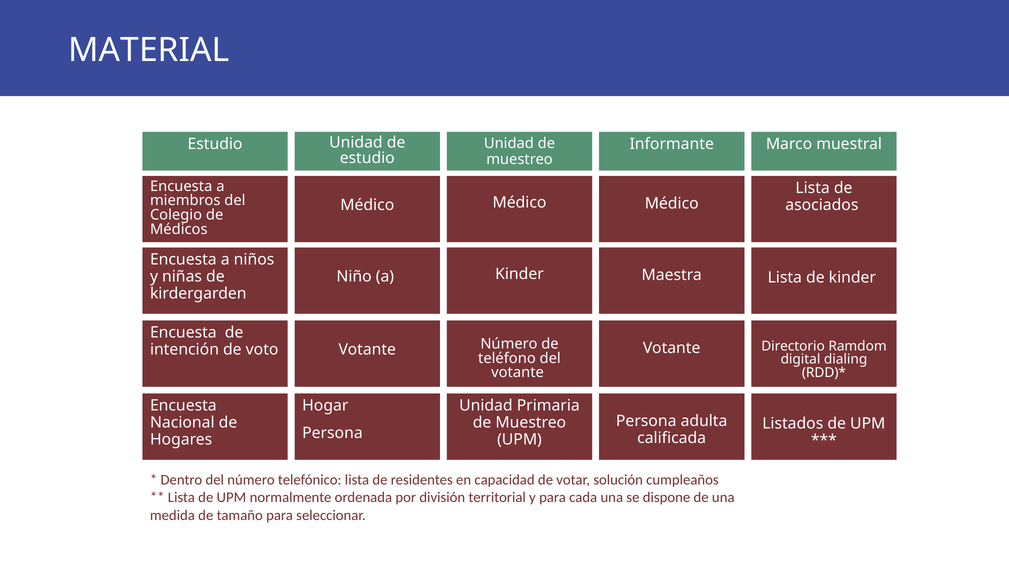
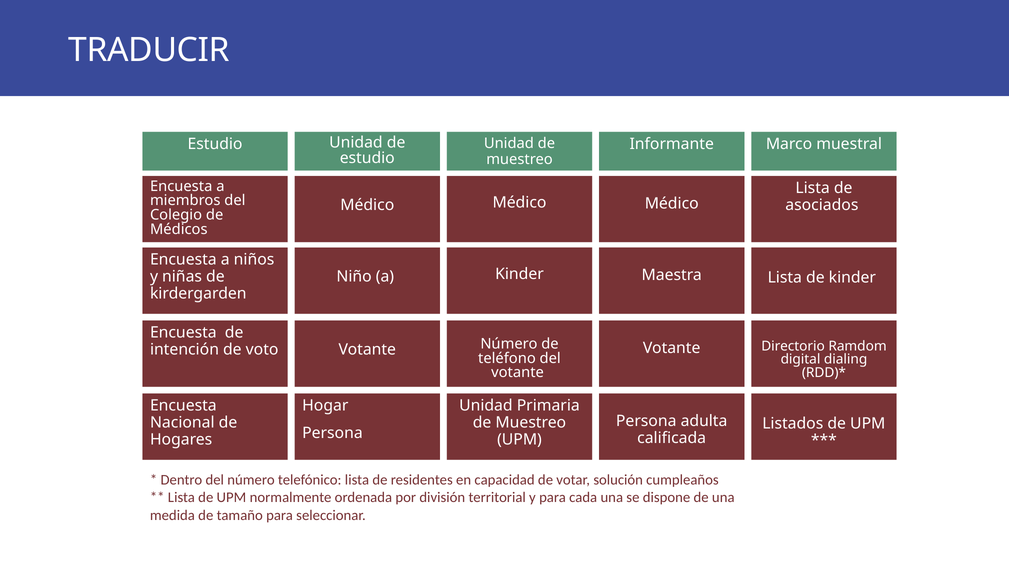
MATERIAL: MATERIAL -> TRADUCIR (149, 50)
